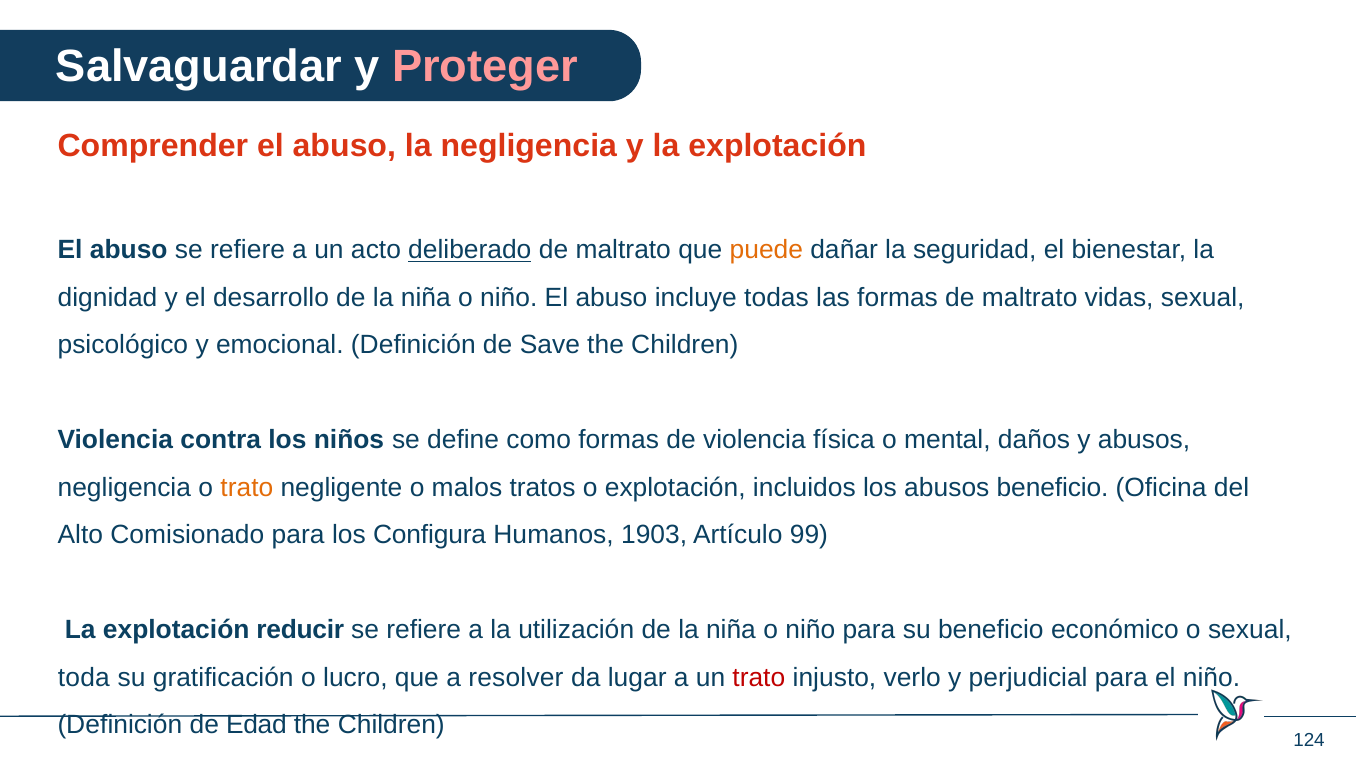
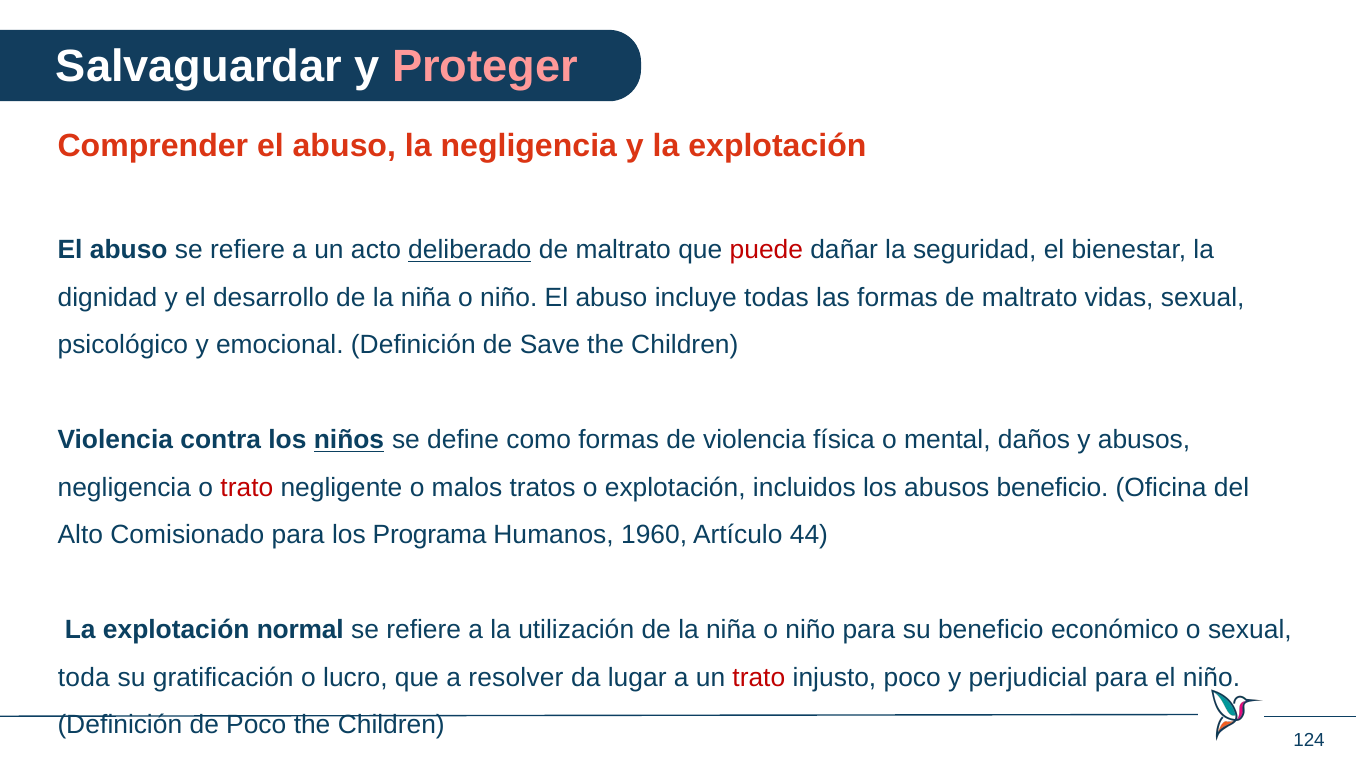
puede colour: orange -> red (766, 250)
niños underline: none -> present (349, 440)
trato colour: orange -> red (247, 487)
Configura: Configura -> Programa (430, 535)
1903: 1903 -> 1960 (654, 535)
99: 99 -> 44 (809, 535)
reducir: reducir -> normal (300, 630)
injusto verlo: verlo -> poco (912, 677)
de Edad: Edad -> Poco (256, 725)
